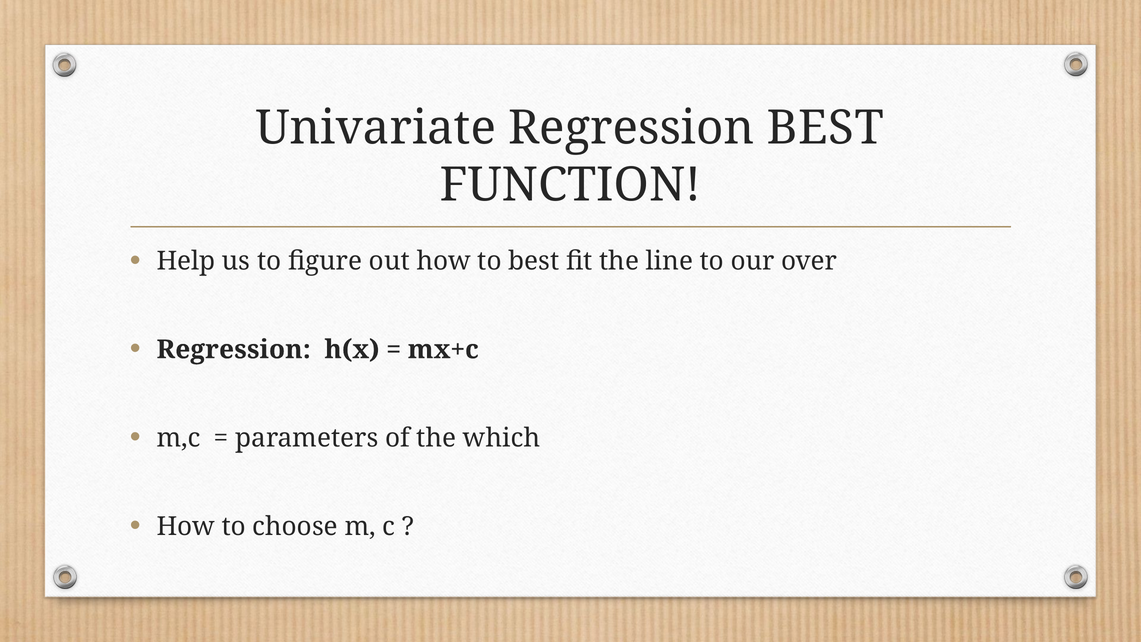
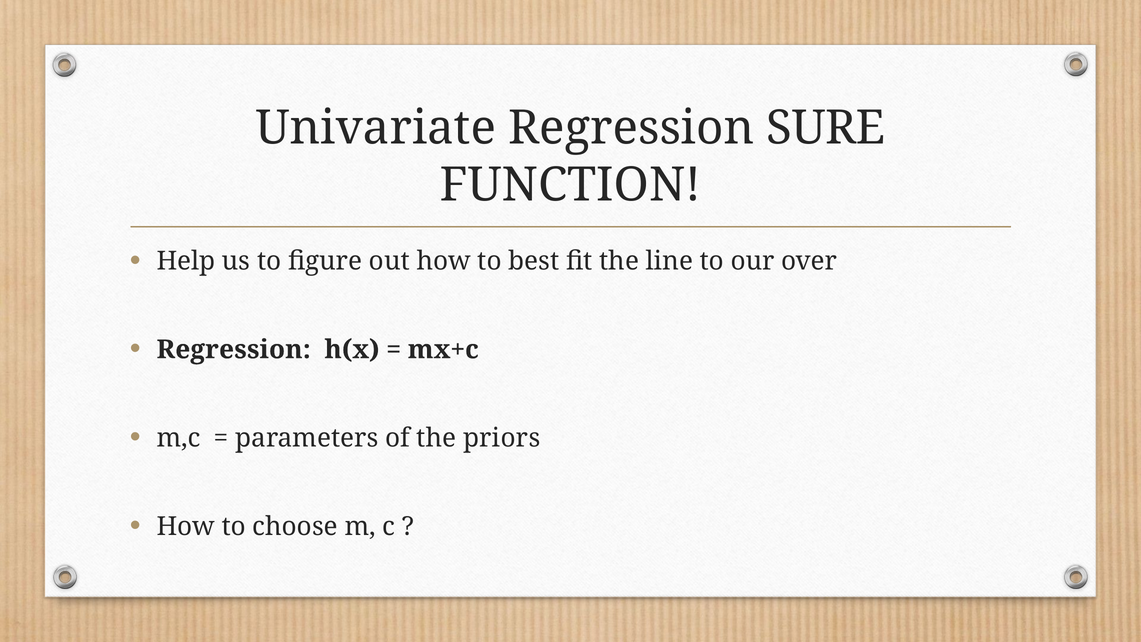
Regression BEST: BEST -> SURE (826, 128)
which: which -> priors (502, 438)
